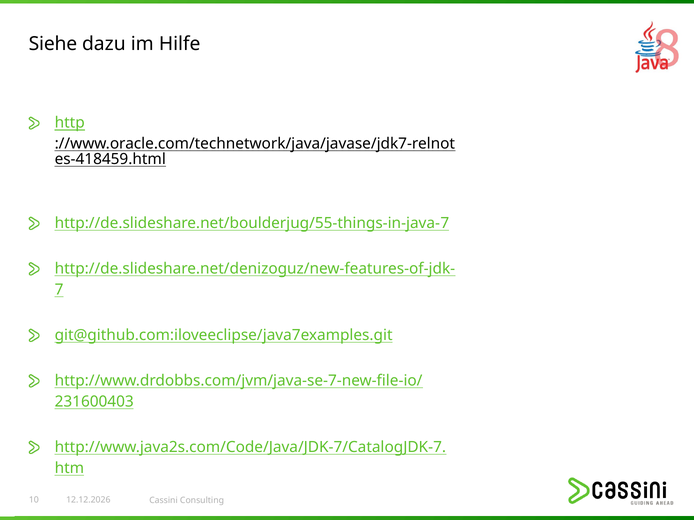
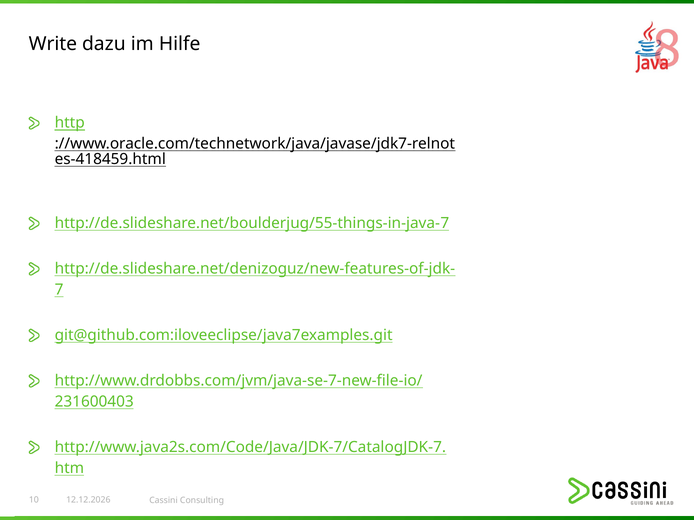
Siehe: Siehe -> Write (53, 44)
